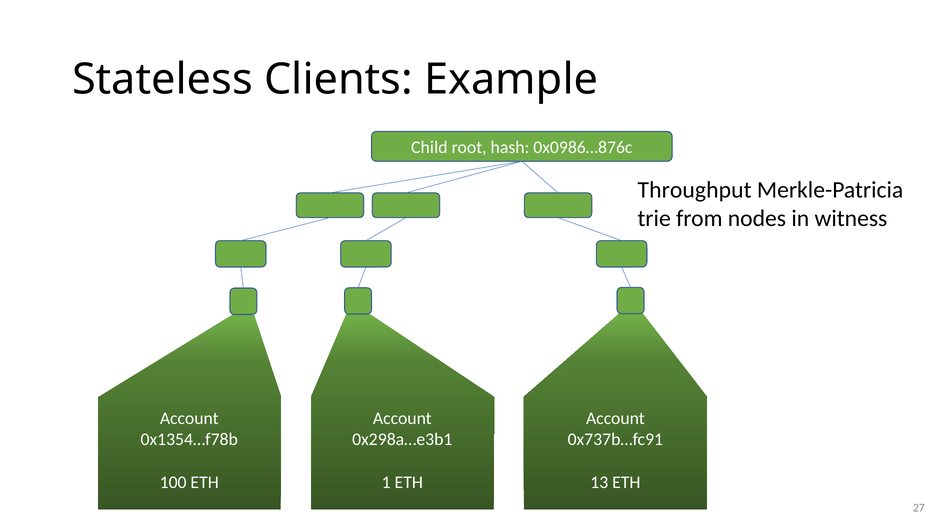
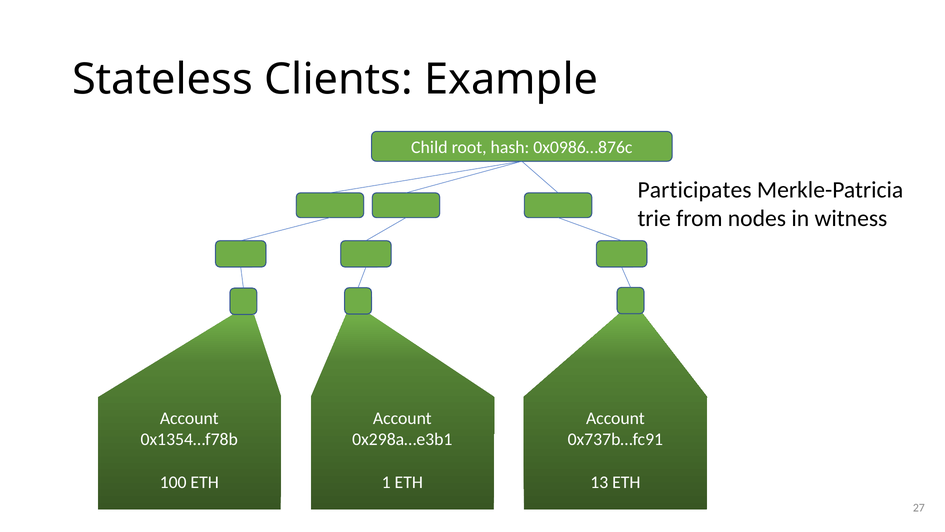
Throughput: Throughput -> Participates (695, 190)
